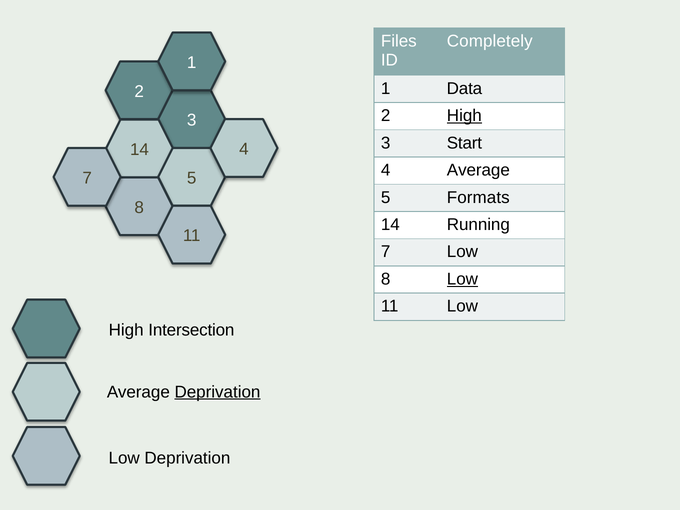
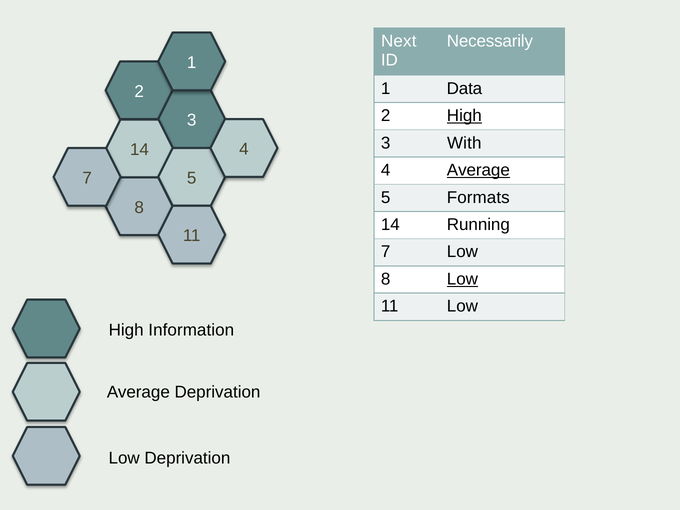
Files: Files -> Next (399, 41)
Completely: Completely -> Necessarily (490, 41)
Start: Start -> With (464, 143)
Average underline: none -> present (478, 170)
Intersection: Intersection -> Information (191, 330)
Deprivation underline: present -> none (217, 392)
